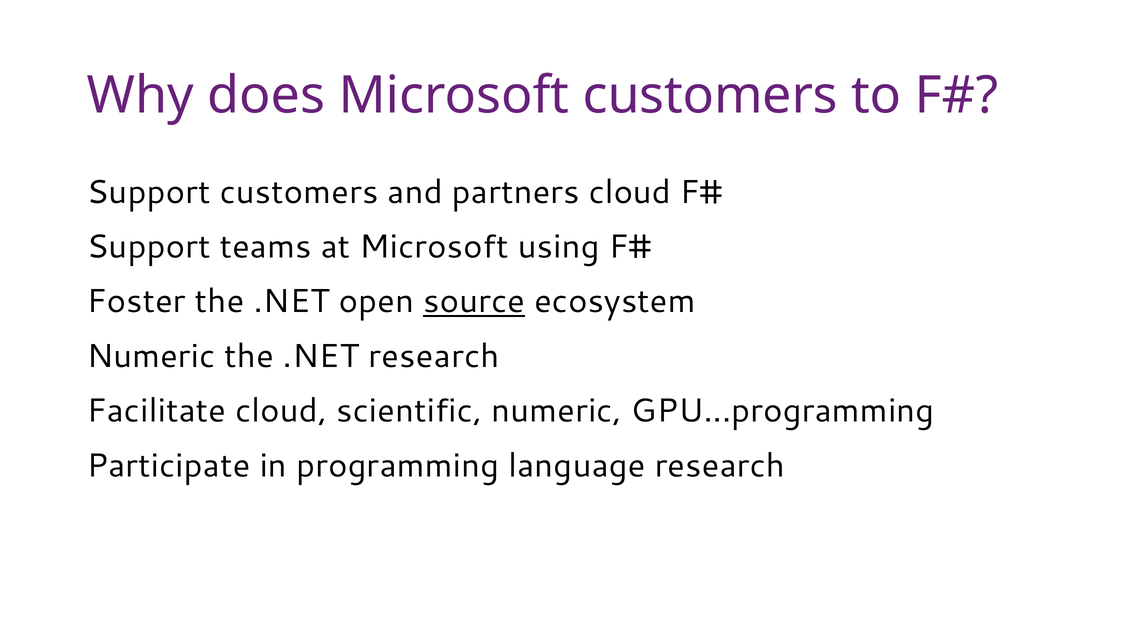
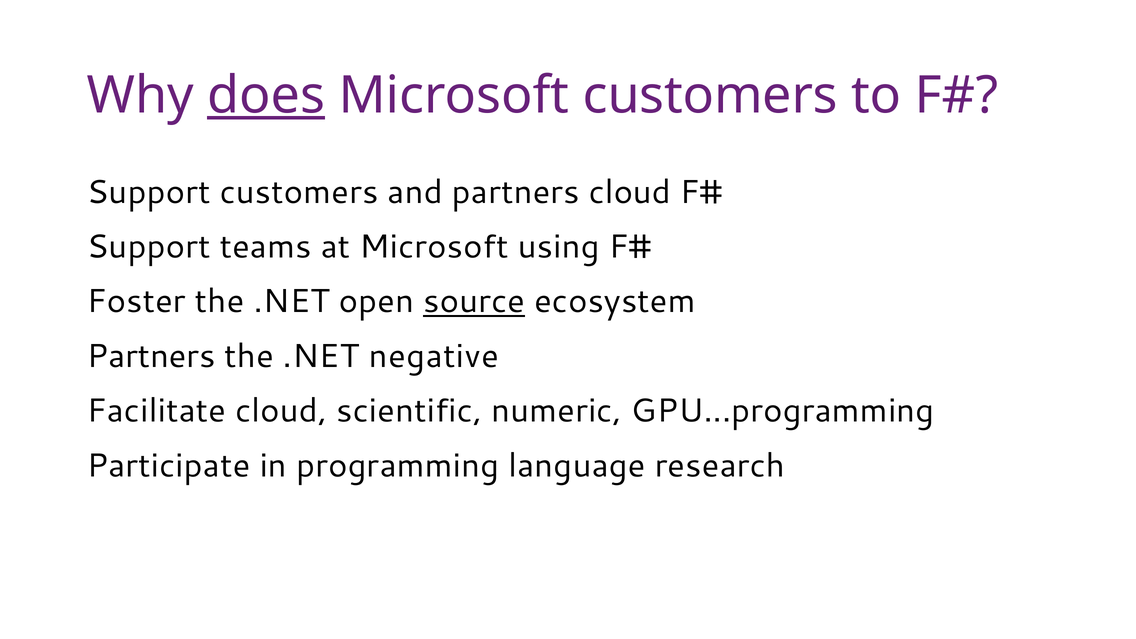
does underline: none -> present (266, 95)
Numeric: Numeric -> Partners (151, 356)
.NET research: research -> negative (434, 356)
